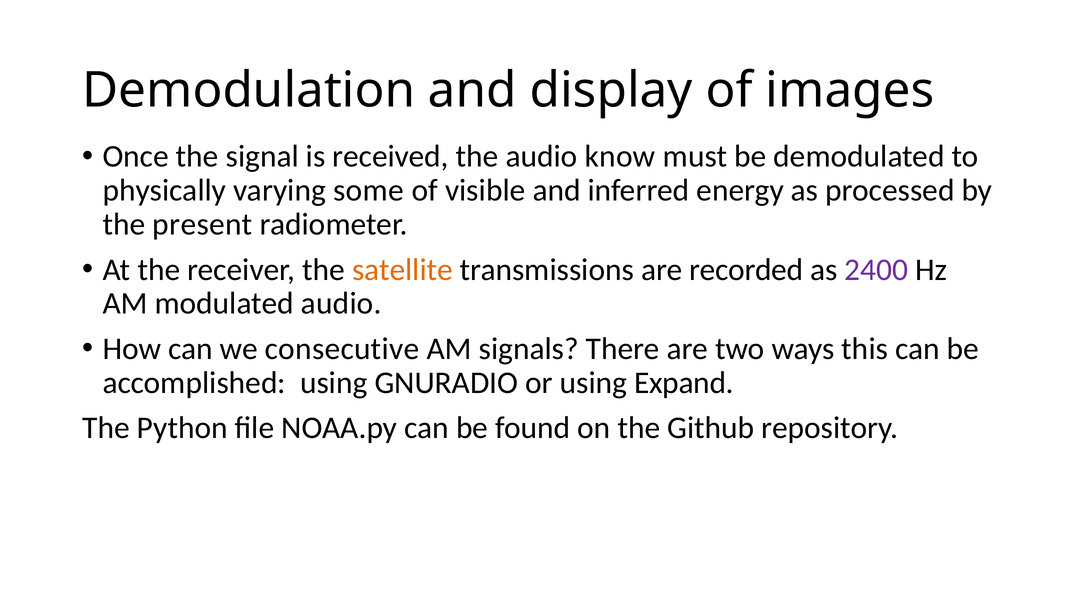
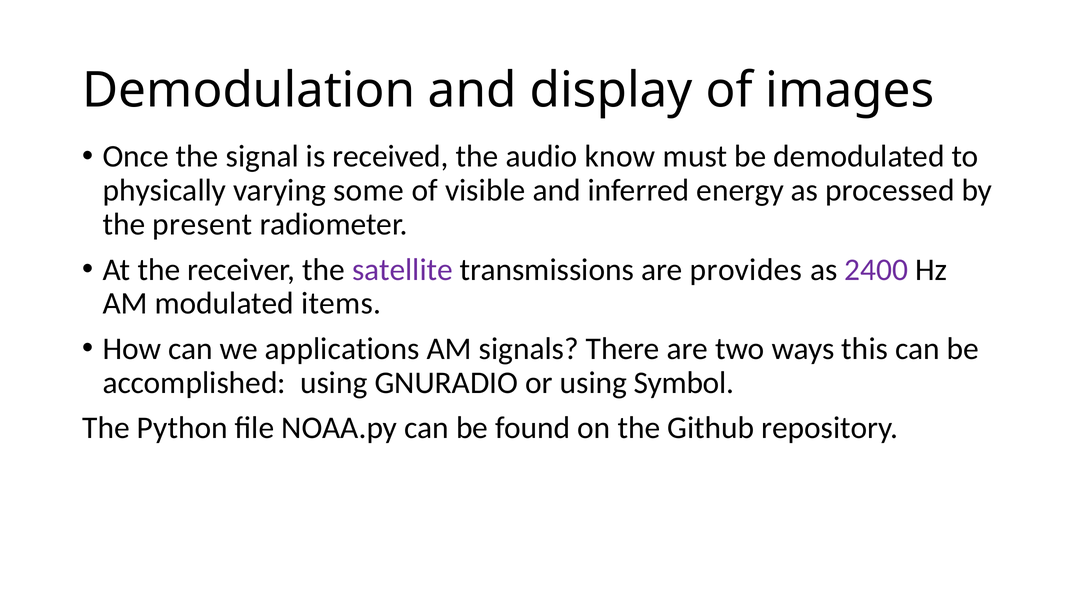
satellite colour: orange -> purple (402, 270)
recorded: recorded -> provides (746, 270)
modulated audio: audio -> items (341, 304)
consecutive: consecutive -> applications (342, 349)
Expand: Expand -> Symbol (684, 383)
